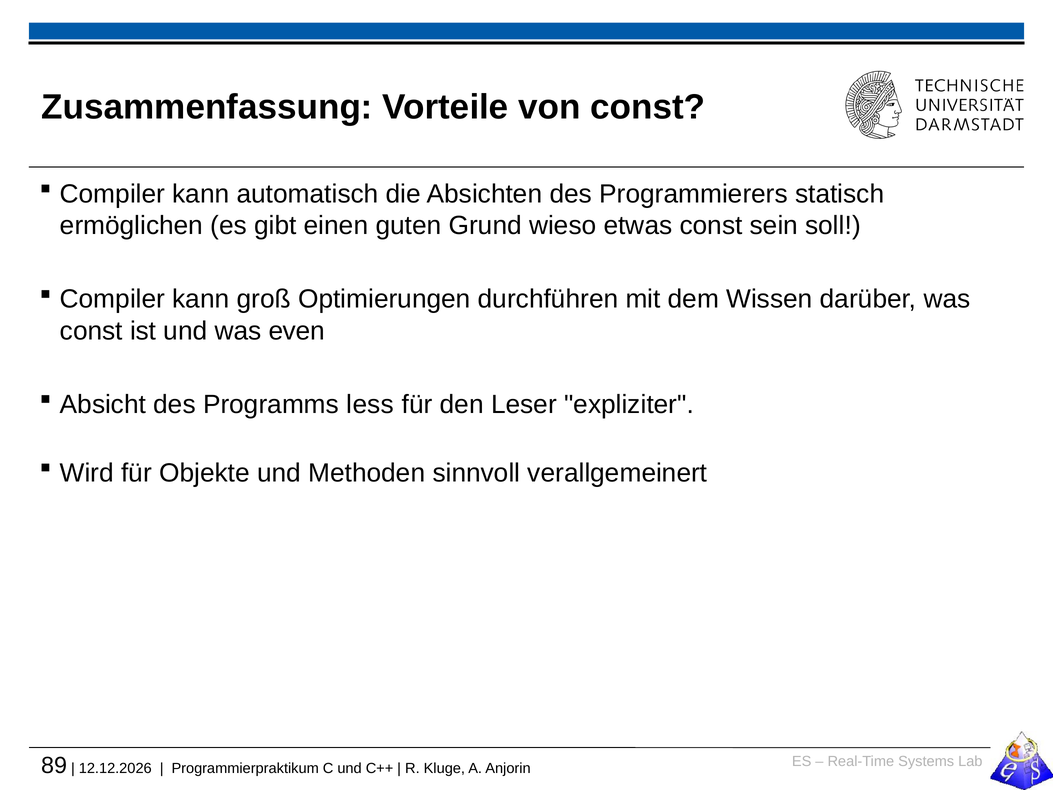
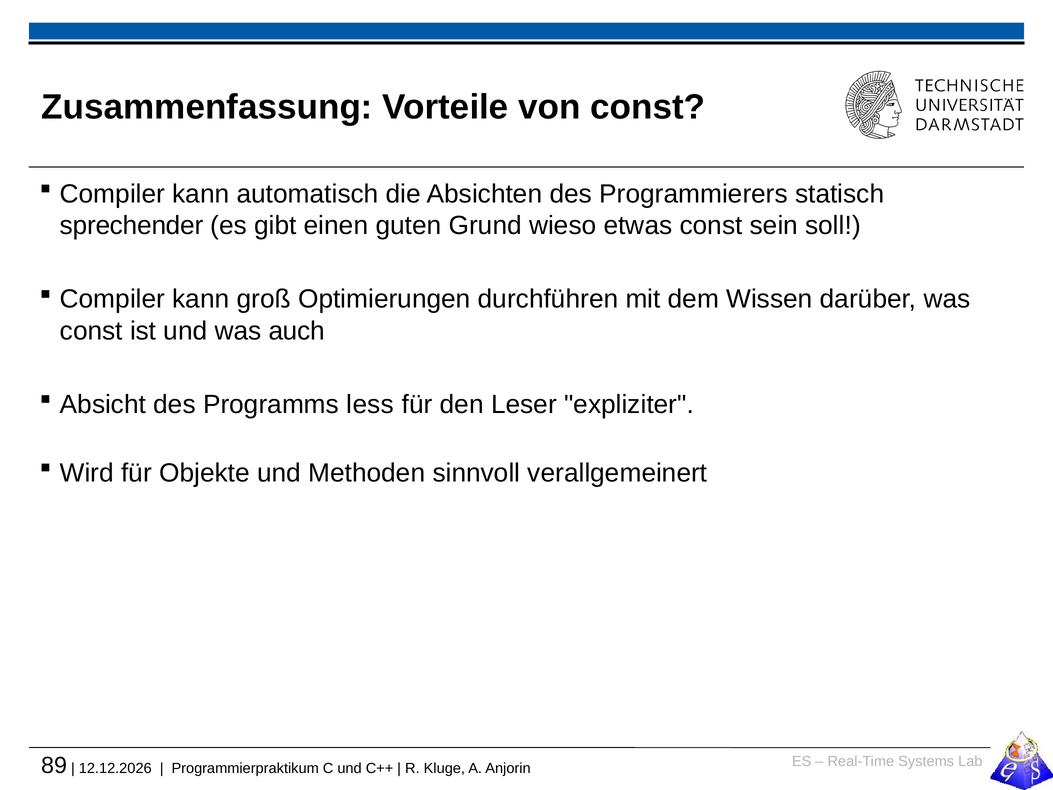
ermöglichen: ermöglichen -> sprechender (132, 225)
even: even -> auch (297, 331)
